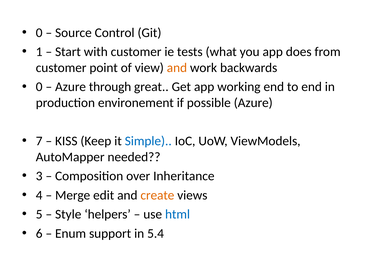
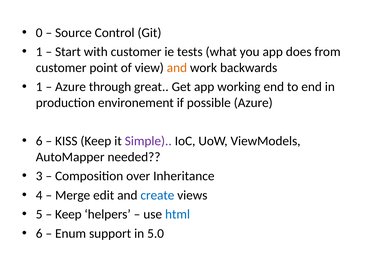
0: 0 -> 1 (39, 87)
7: 7 -> 6 (39, 141)
Simple colour: blue -> purple (148, 141)
create colour: orange -> blue (157, 195)
Style: Style -> Keep (68, 215)
5.4: 5.4 -> 5.0 (156, 234)
